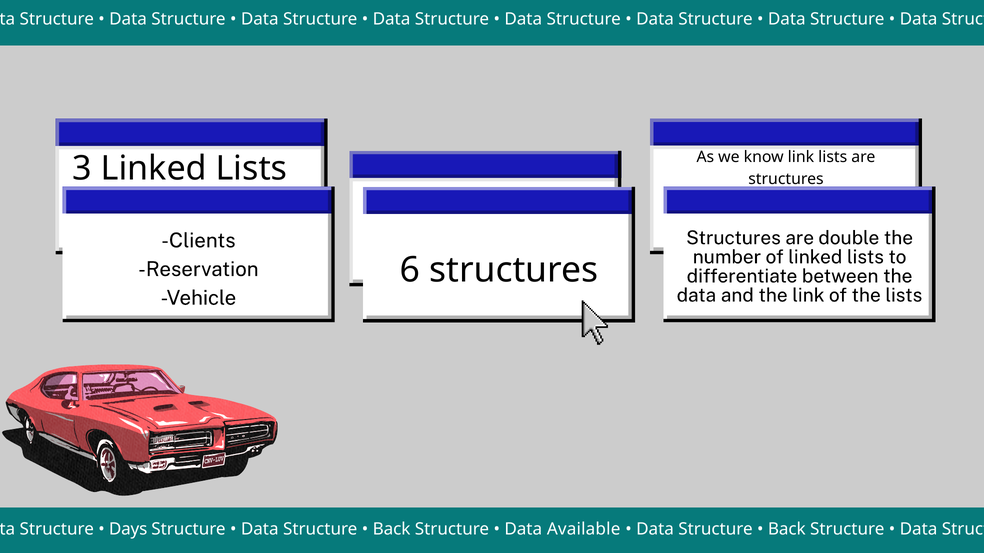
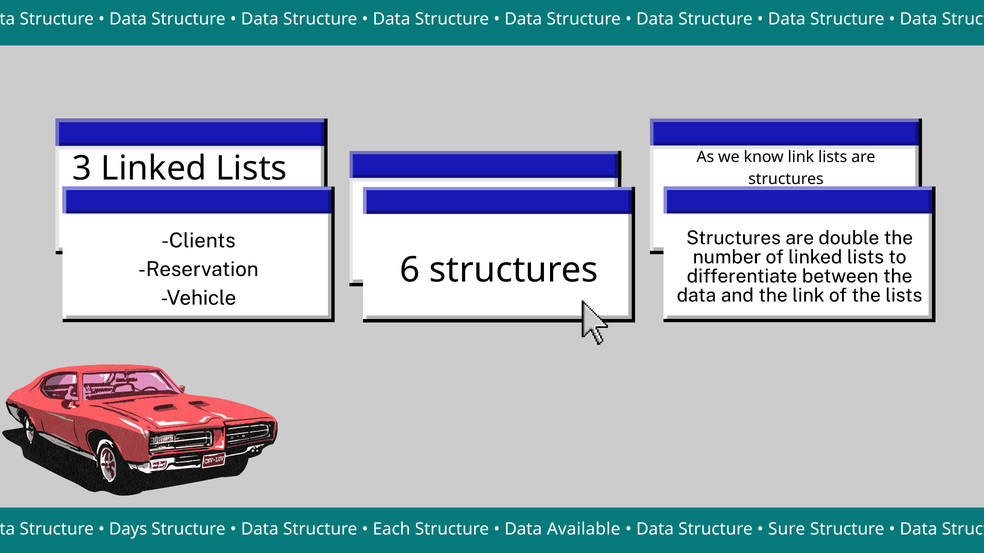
Back: Back -> Each (392, 530)
Back: Back -> Sure (787, 530)
